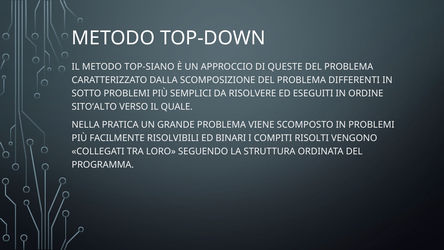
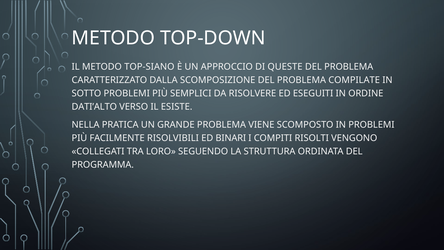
DIFFERENTI: DIFFERENTI -> COMPILATE (354, 80)
SITO’ALTO: SITO’ALTO -> DATI’ALTO (94, 107)
QUALE: QUALE -> ESISTE (177, 107)
